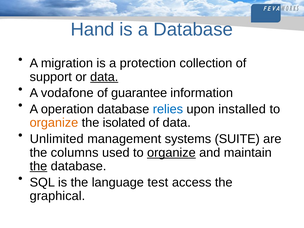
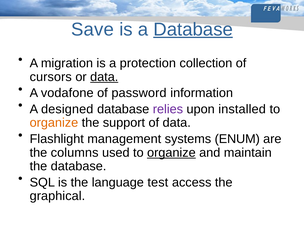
Hand: Hand -> Save (92, 29)
Database underline: none -> present (193, 29)
support: support -> cursors (51, 77)
guarantee: guarantee -> password (139, 93)
operation: operation -> designed (67, 109)
relies colour: blue -> purple (168, 109)
isolated: isolated -> support (124, 123)
Unlimited: Unlimited -> Flashlight (57, 139)
SUITE: SUITE -> ENUM (237, 139)
the underline: present -> none (38, 166)
